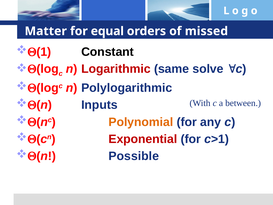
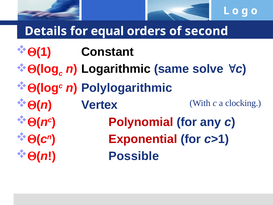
Matter: Matter -> Details (46, 31)
missed: missed -> second (206, 31)
Logarithmic colour: red -> black (116, 69)
Inputs: Inputs -> Vertex (99, 105)
between: between -> clocking (243, 103)
Polynomial colour: orange -> red (141, 122)
